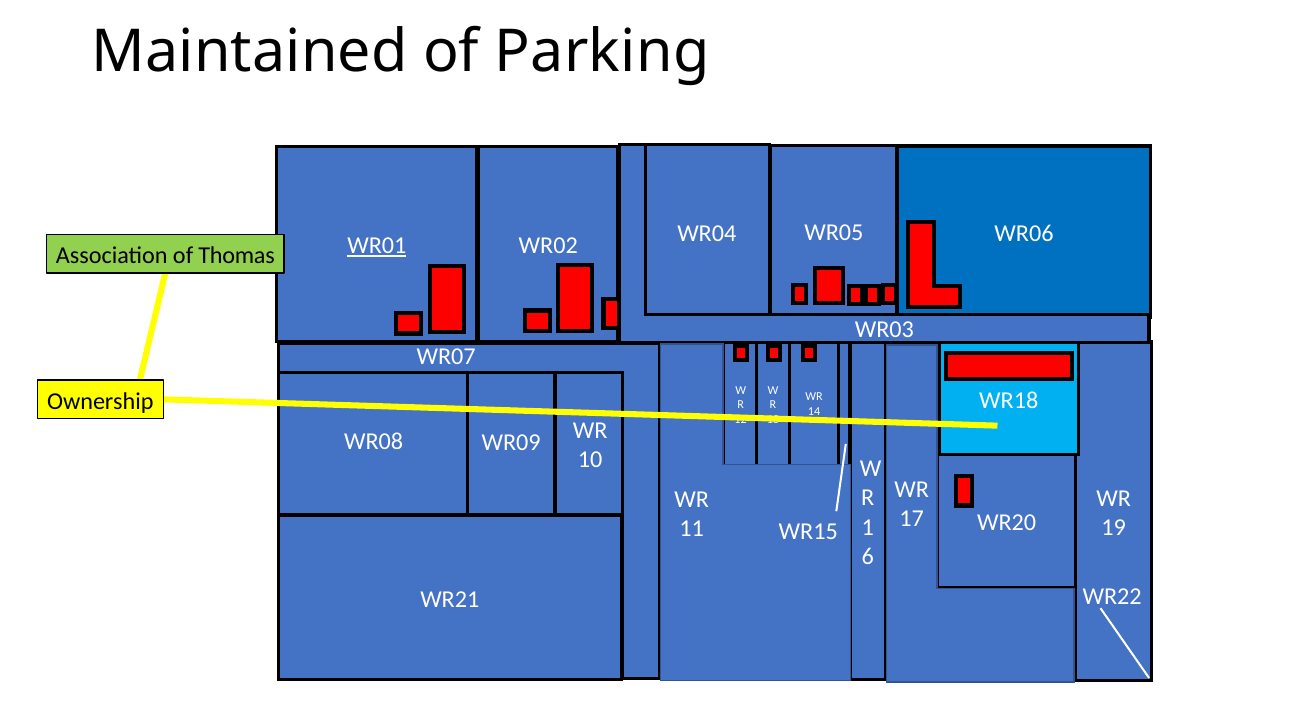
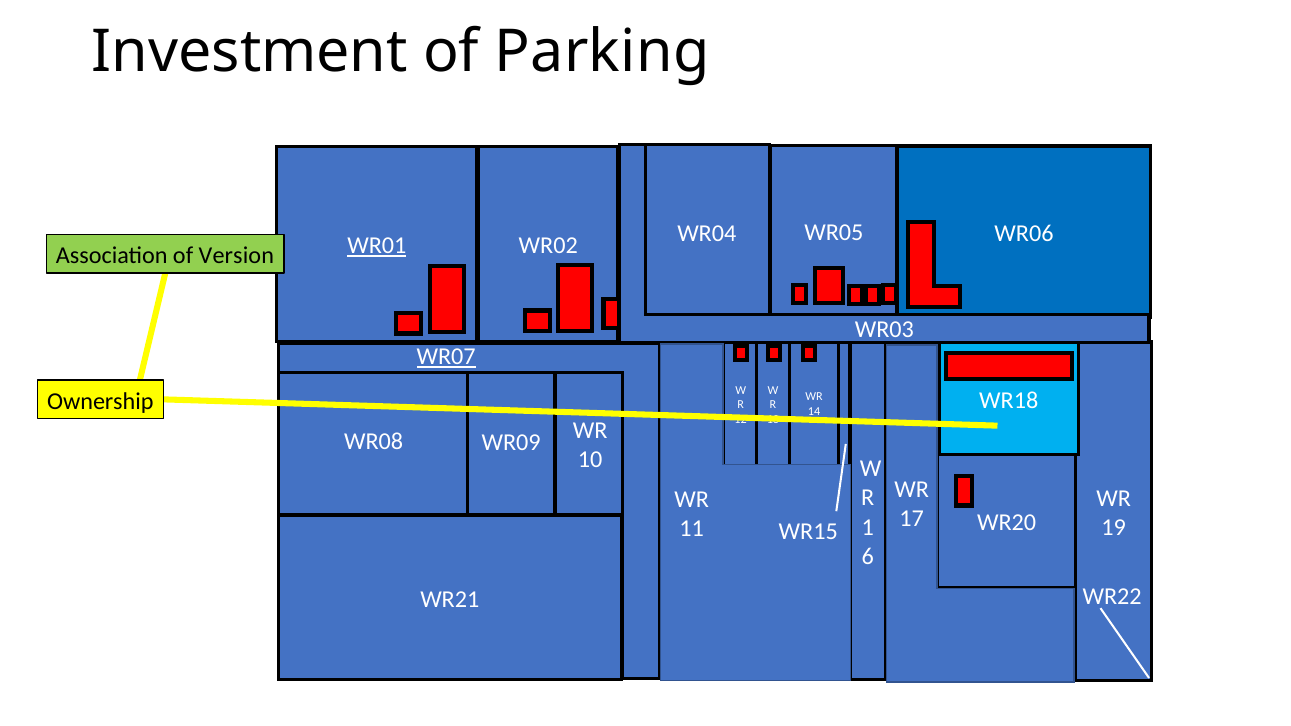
Maintained: Maintained -> Investment (250, 52)
Thomas: Thomas -> Version (236, 256)
WR07 underline: none -> present (446, 357)
